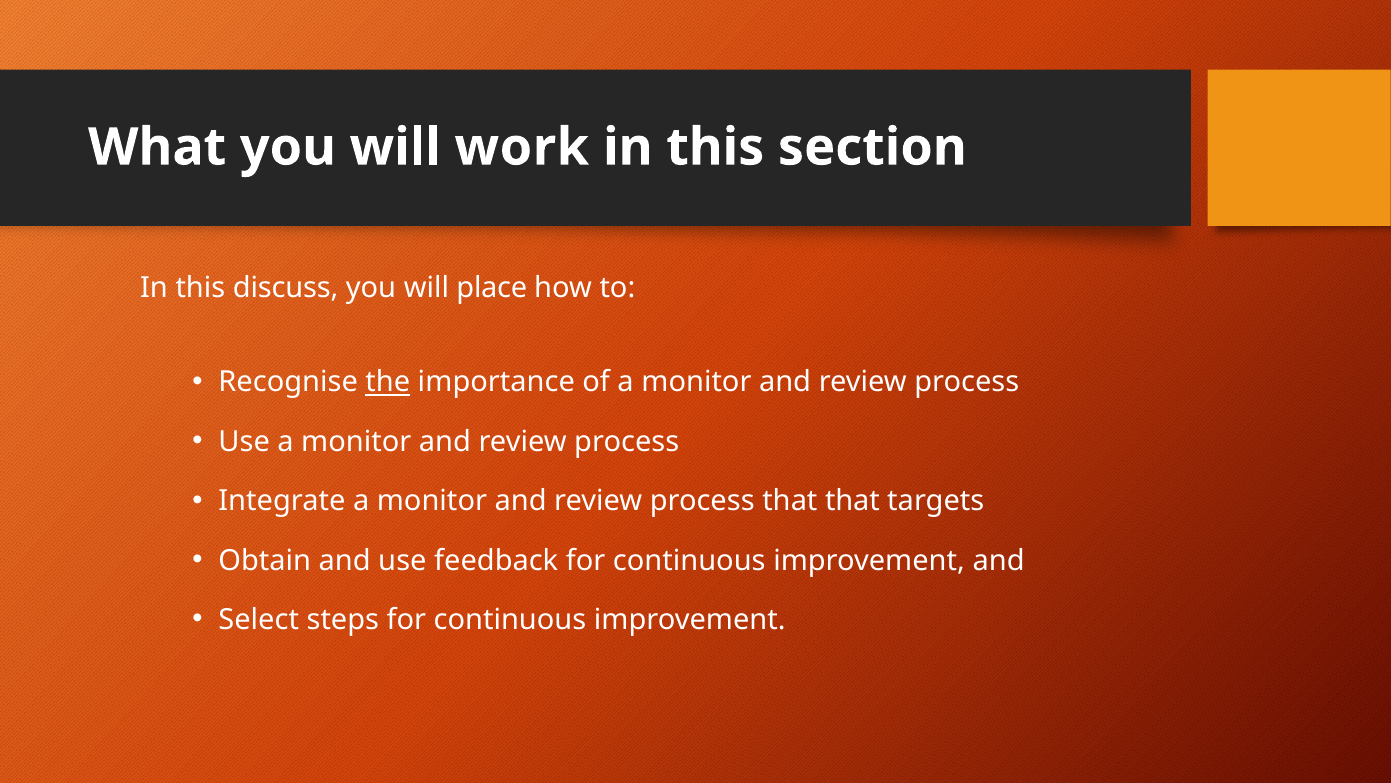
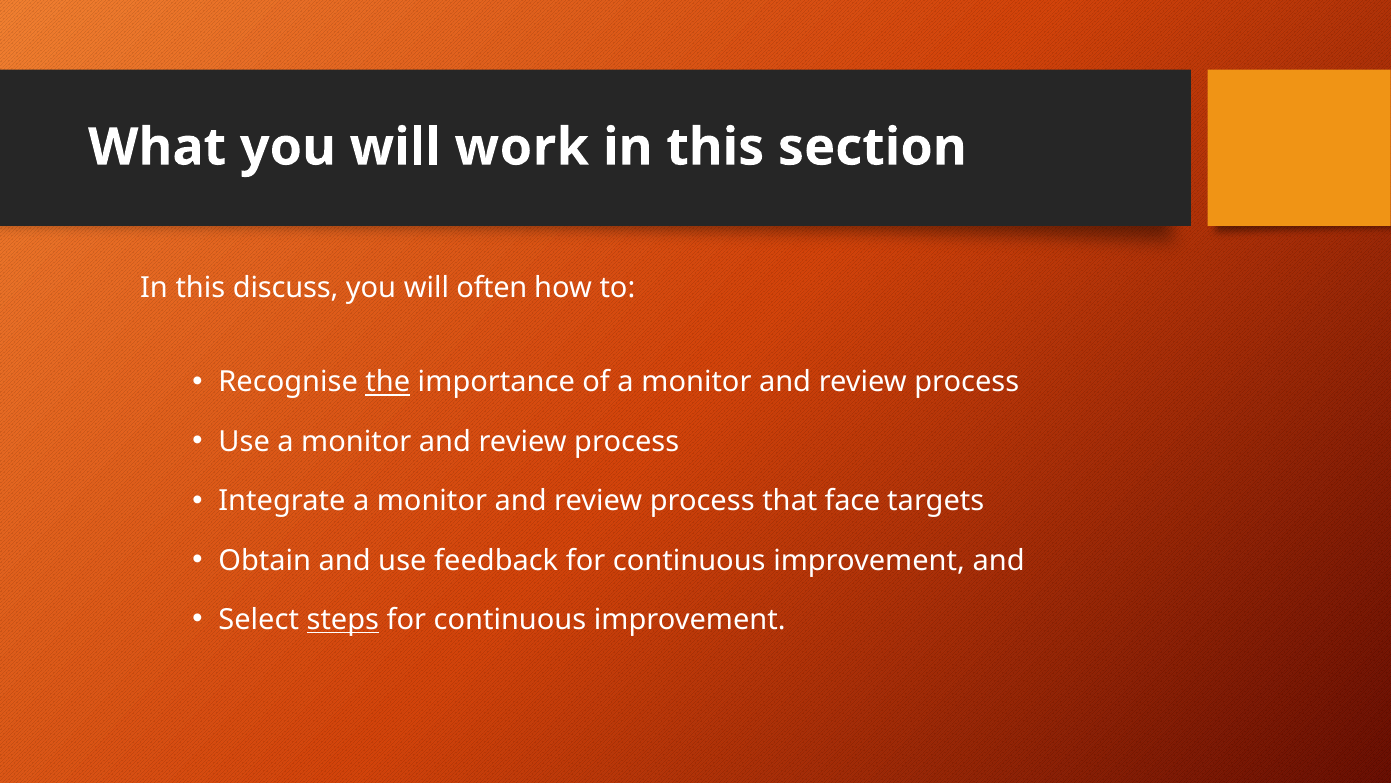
place: place -> often (492, 287)
that that: that -> face (852, 501)
steps underline: none -> present (343, 619)
